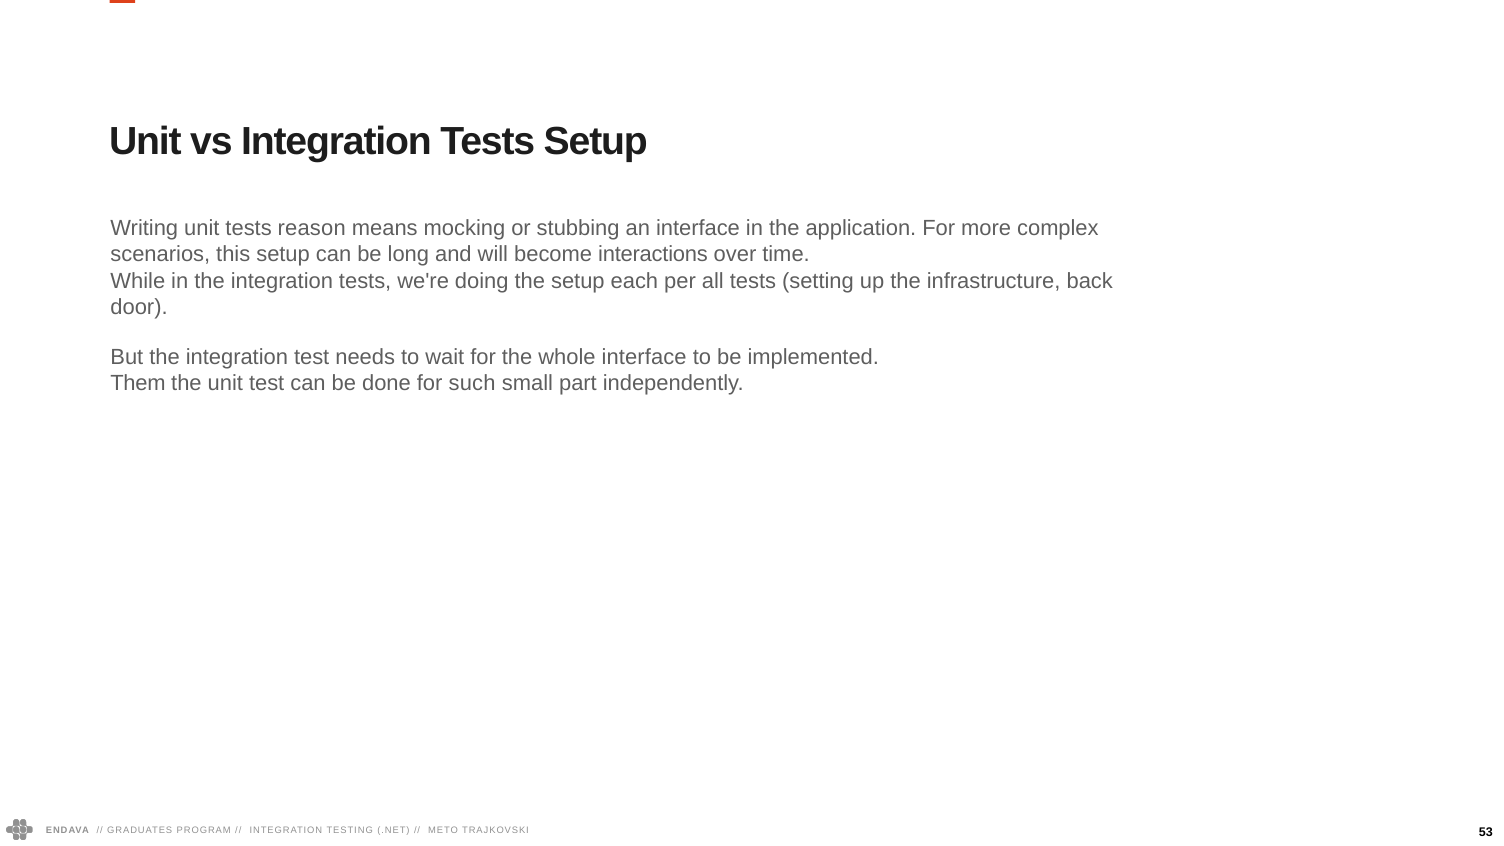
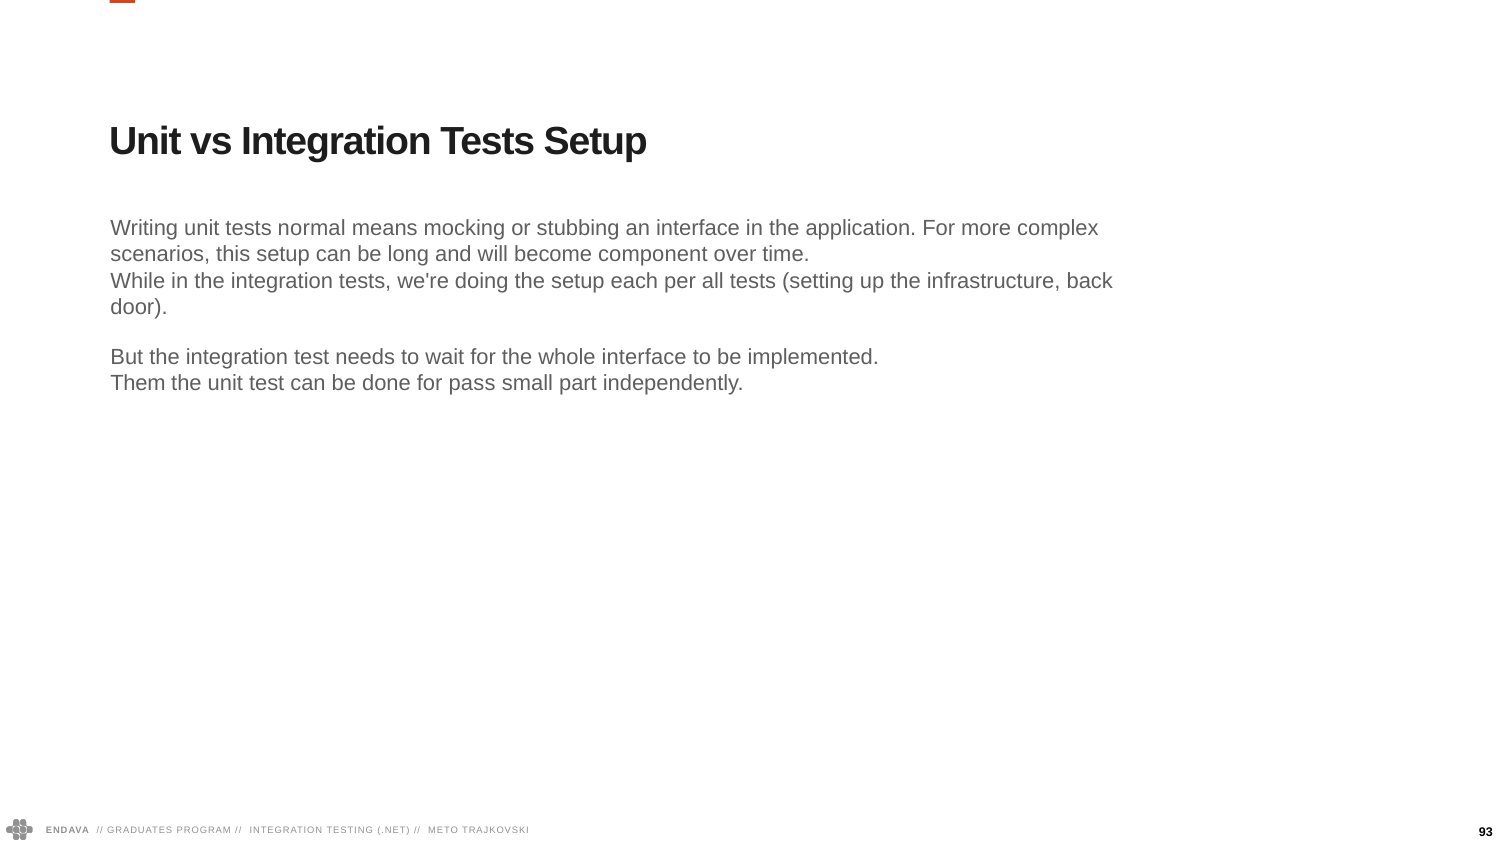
reason: reason -> normal (312, 228)
interactions: interactions -> component (653, 255)
such: such -> pass (472, 384)
53: 53 -> 93 (1486, 832)
